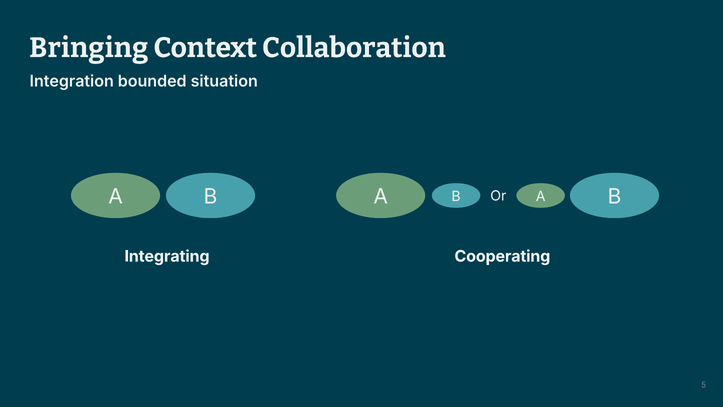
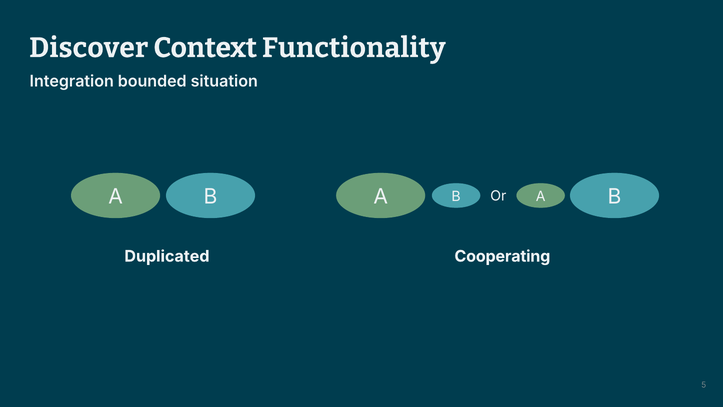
Bringing: Bringing -> Discover (89, 48)
Collaboration: Collaboration -> Functionality (354, 48)
Integrating: Integrating -> Duplicated (167, 256)
